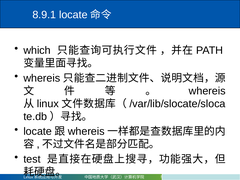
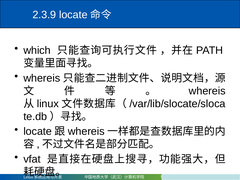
8.9.1: 8.9.1 -> 2.3.9 (44, 15)
test: test -> vfat (32, 159)
